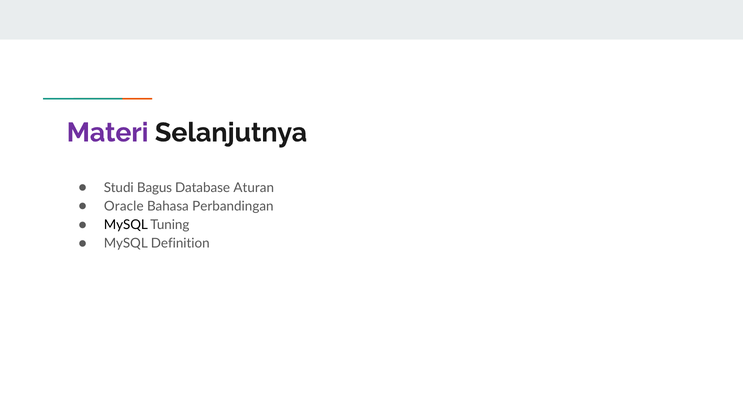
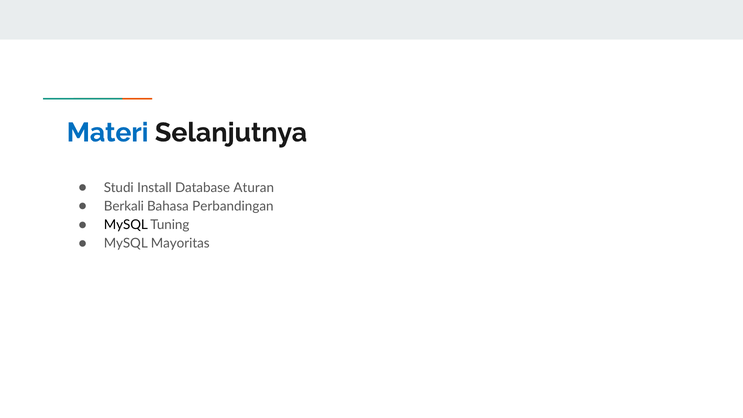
Materi colour: purple -> blue (108, 133)
Bagus: Bagus -> Install (154, 188)
Oracle: Oracle -> Berkali (124, 206)
Definition: Definition -> Mayoritas (180, 243)
